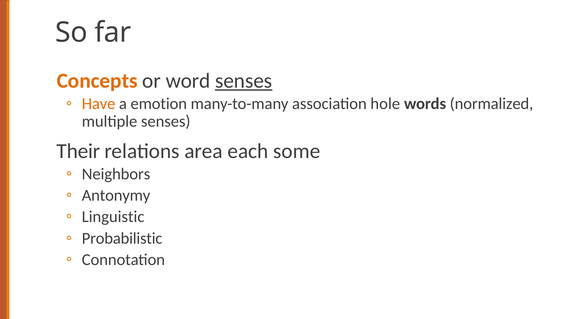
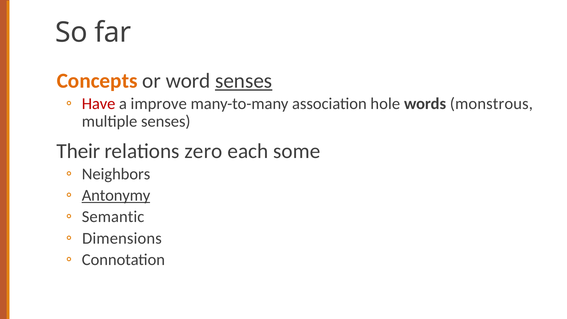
Have colour: orange -> red (99, 104)
emotion: emotion -> improve (159, 104)
normalized: normalized -> monstrous (491, 104)
area: area -> zero (203, 151)
Antonymy underline: none -> present (116, 195)
Linguistic: Linguistic -> Semantic (113, 217)
Probabilistic: Probabilistic -> Dimensions (122, 238)
